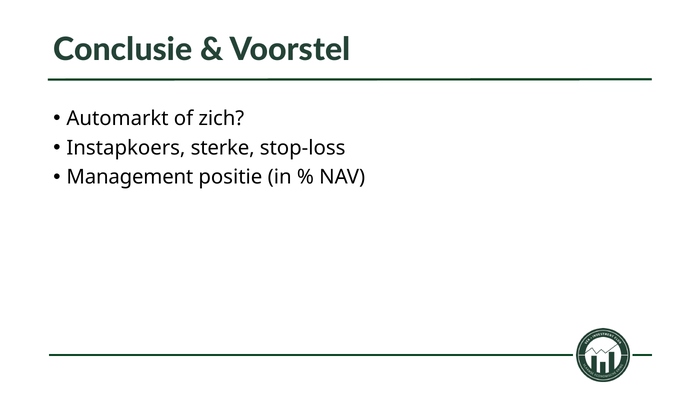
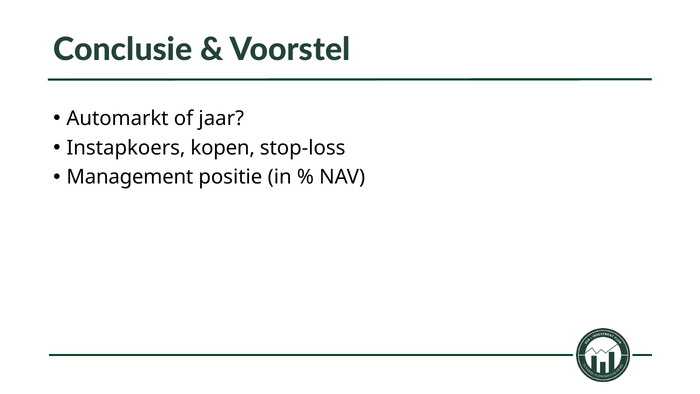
zich: zich -> jaar (221, 118)
sterke: sterke -> kopen (223, 148)
